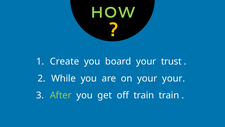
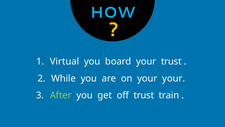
HOW colour: light green -> light blue (113, 13)
Create: Create -> Virtual (65, 61)
off train: train -> trust (144, 95)
